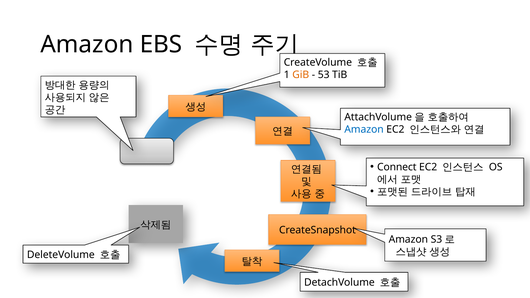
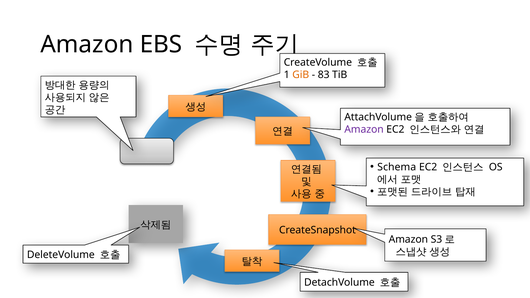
53: 53 -> 83 (324, 75)
Amazon colour: blue -> purple (364, 129)
Connect: Connect -> Schema (397, 167)
